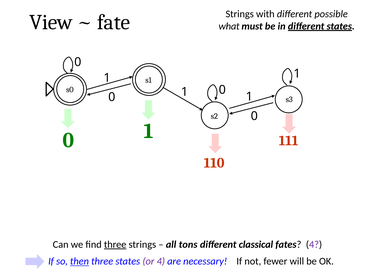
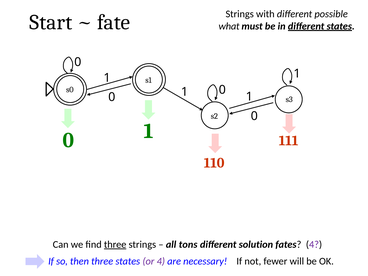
View: View -> Start (51, 22)
classical: classical -> solution (256, 244)
then underline: present -> none (79, 261)
